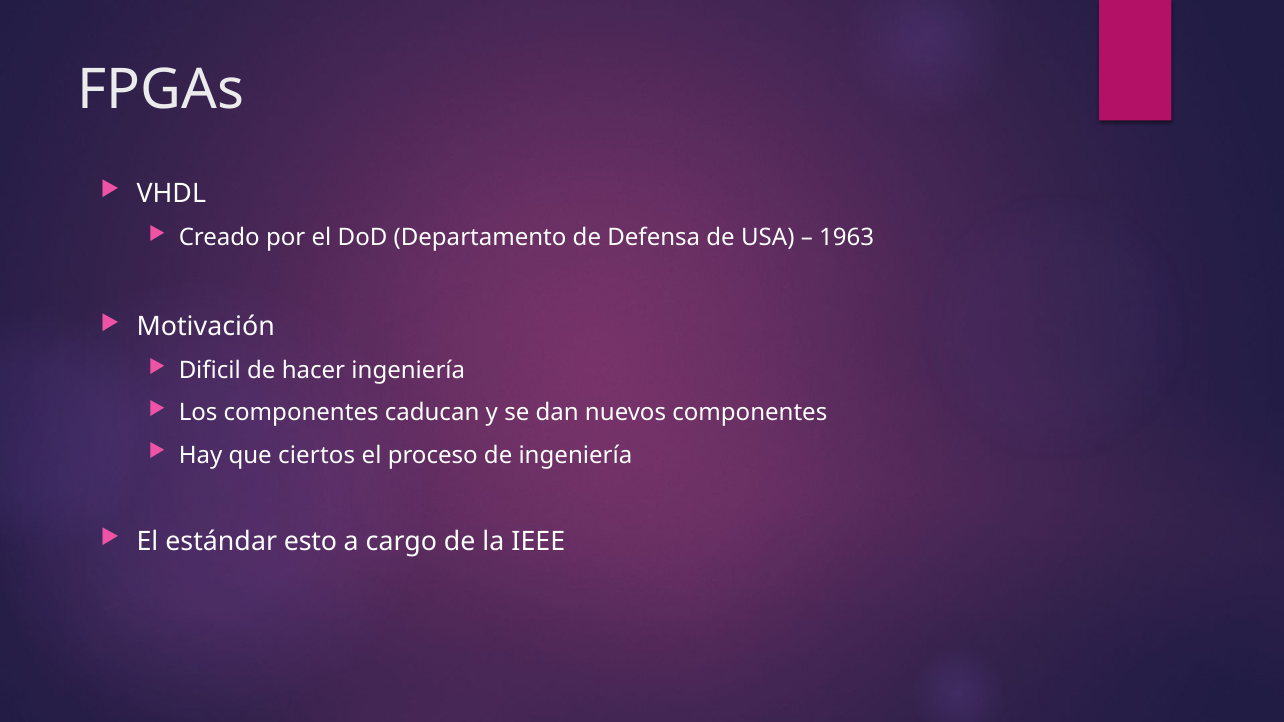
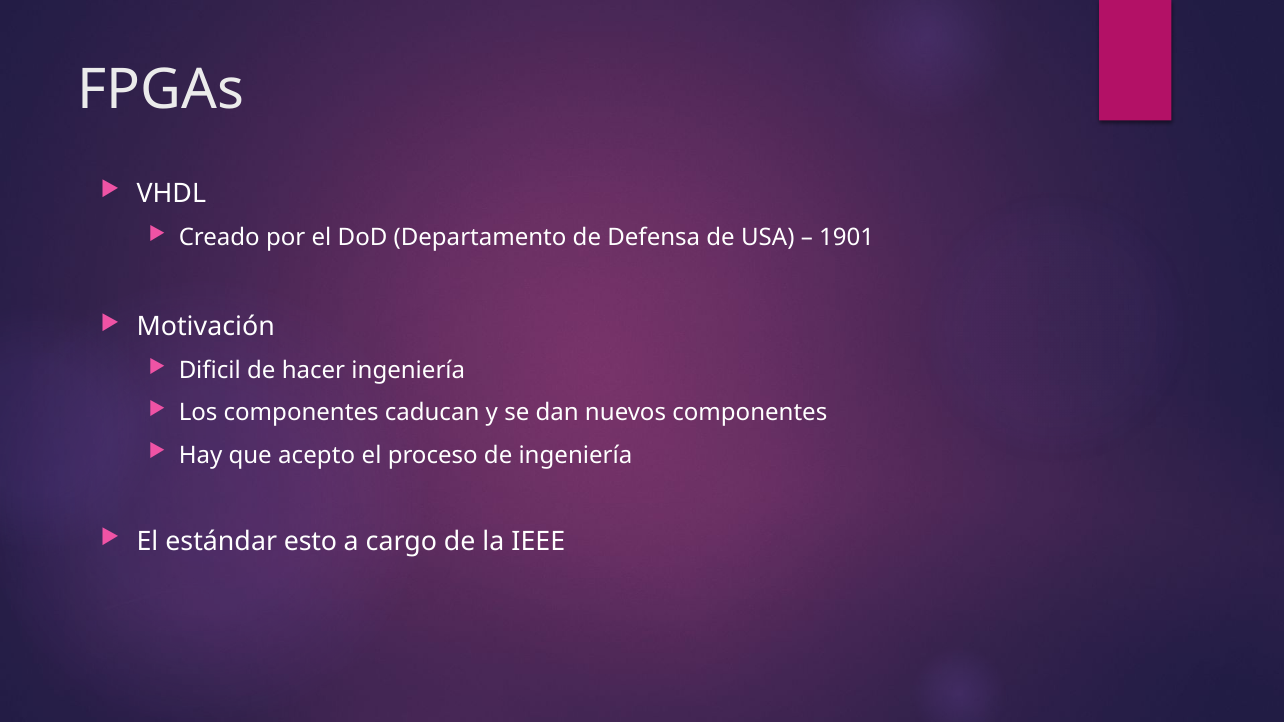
1963: 1963 -> 1901 (847, 237)
ciertos: ciertos -> acepto (317, 455)
